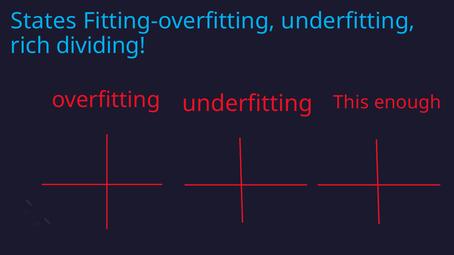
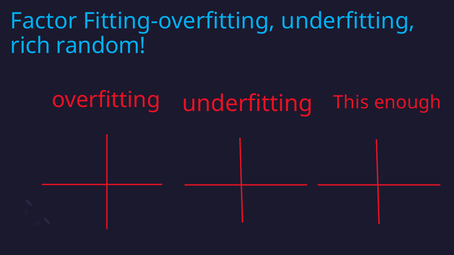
States: States -> Factor (44, 21)
dividing: dividing -> random (101, 46)
